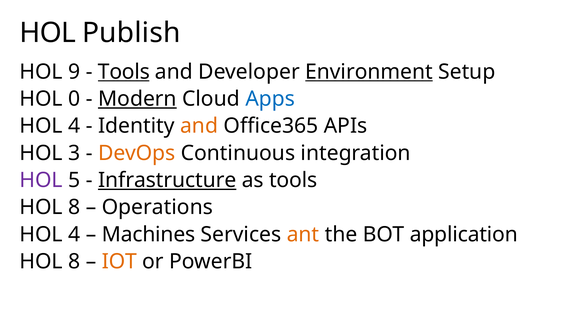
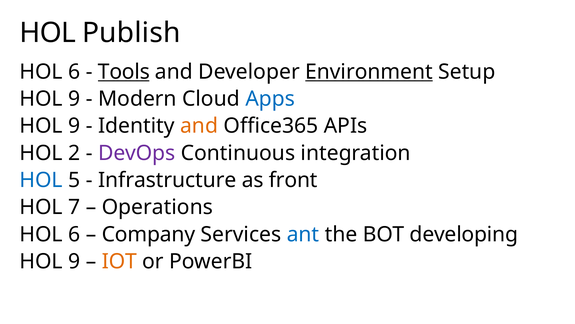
9: 9 -> 6 (74, 72)
0: 0 -> 9 (74, 99)
Modern underline: present -> none (137, 99)
4: 4 -> 9 (74, 126)
3: 3 -> 2 (74, 153)
DevOps colour: orange -> purple (137, 153)
HOL colour: purple -> blue (41, 180)
Infrastructure underline: present -> none (167, 180)
as tools: tools -> front (293, 180)
8: 8 -> 7 (74, 207)
4: 4 -> 6 (74, 234)
Machines: Machines -> Company (149, 234)
ant colour: orange -> blue (303, 234)
application: application -> developing (464, 234)
8: 8 -> 9 (74, 261)
